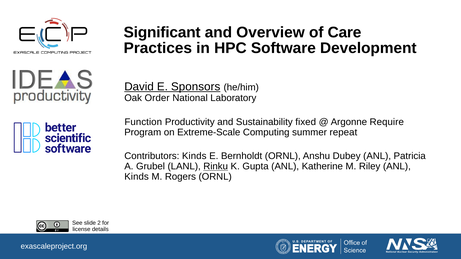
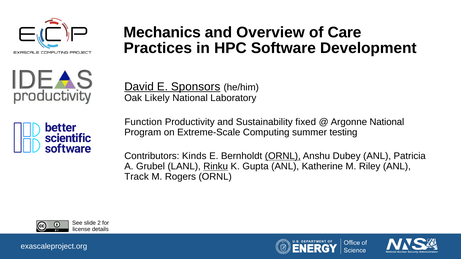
Significant: Significant -> Mechanics (162, 32)
Order: Order -> Likely (157, 98)
Argonne Require: Require -> National (387, 122)
repeat: repeat -> testing (343, 132)
ORNL underline: none -> present (283, 156)
Kinds: Kinds -> Track (137, 177)
